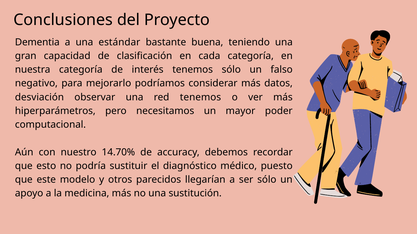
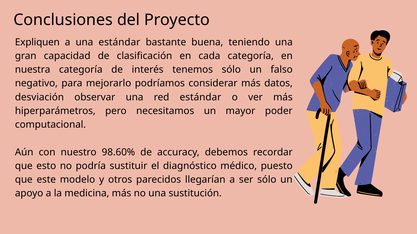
Dementia: Dementia -> Expliquen (37, 42)
red tenemos: tenemos -> estándar (200, 97)
14.70%: 14.70% -> 98.60% (118, 153)
